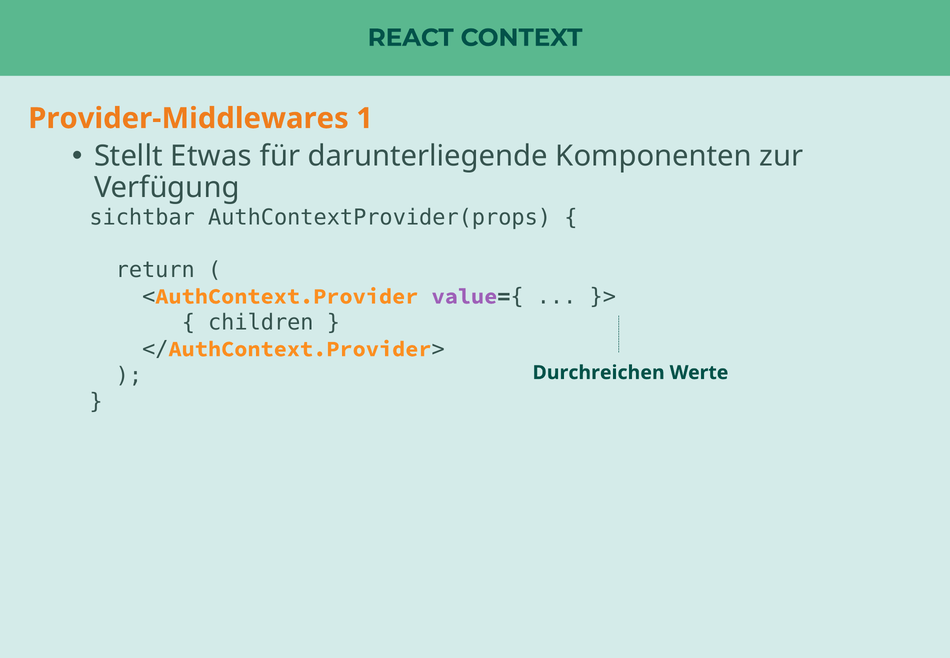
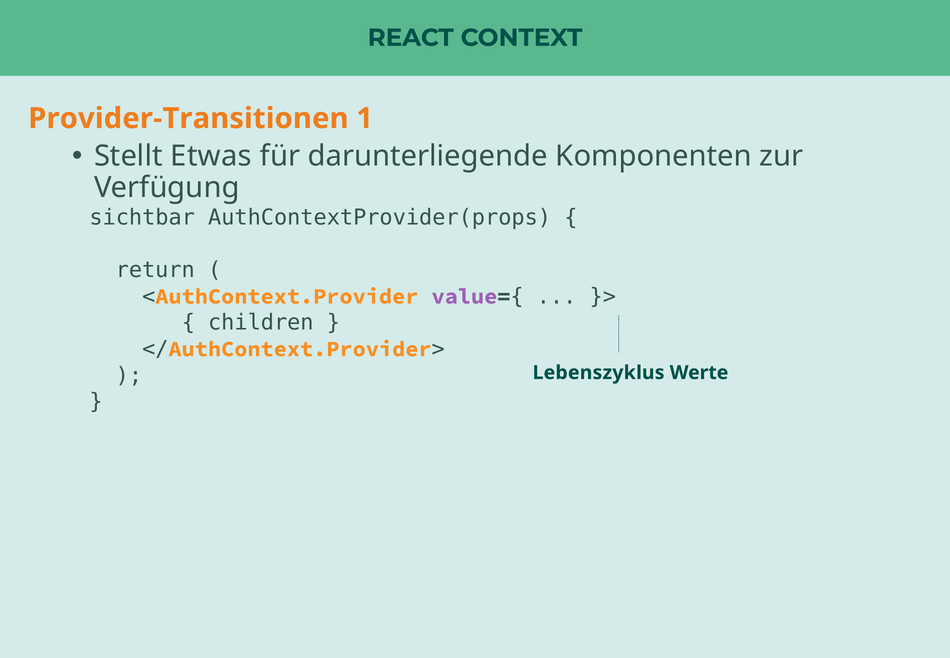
Provider-Middlewares: Provider-Middlewares -> Provider-Transitionen (188, 118)
Durchreichen: Durchreichen -> Lebenszyklus (599, 372)
